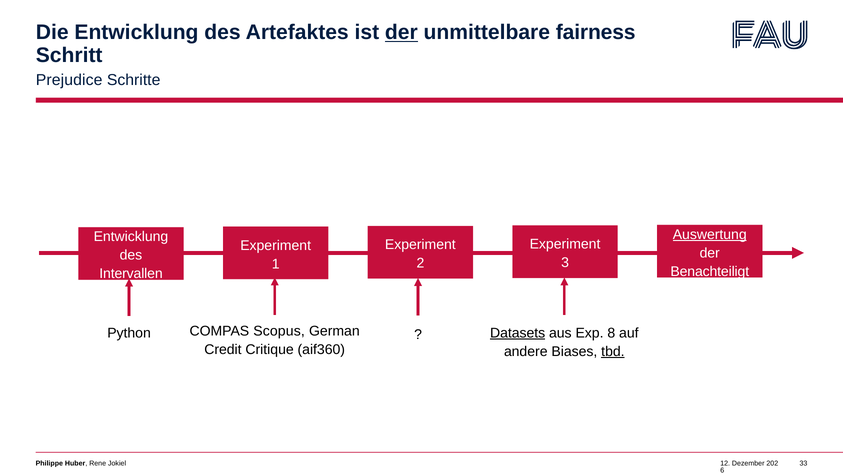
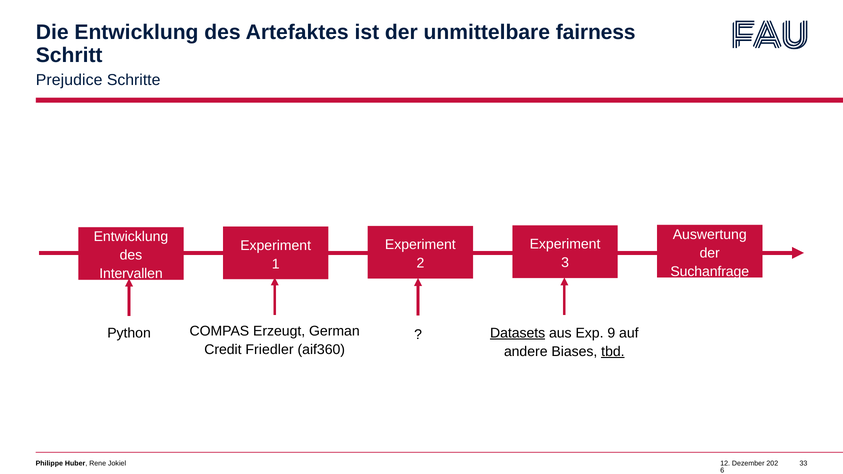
der underline: present -> none (401, 32)
Auswertung underline: present -> none (710, 234)
Benachteiligt: Benachteiligt -> Suchanfrage (710, 272)
Scopus: Scopus -> Erzeugt (279, 331)
8: 8 -> 9 (611, 333)
Critique: Critique -> Friedler (270, 350)
